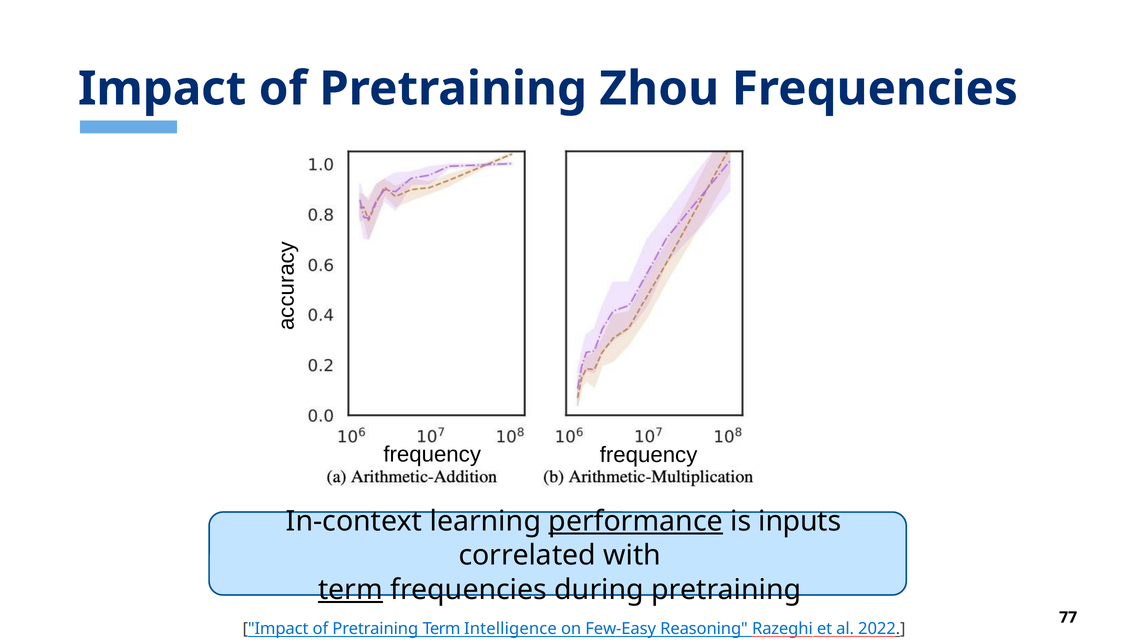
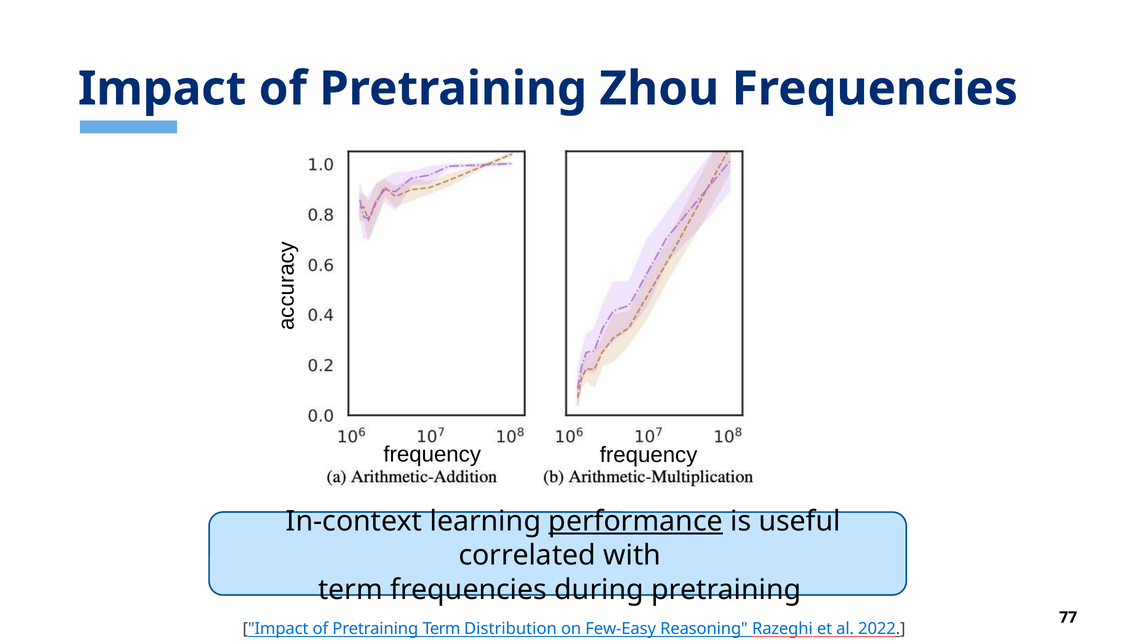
inputs: inputs -> useful (800, 522)
term underline: present -> none (350, 590)
Intelligence: Intelligence -> Distribution (510, 629)
